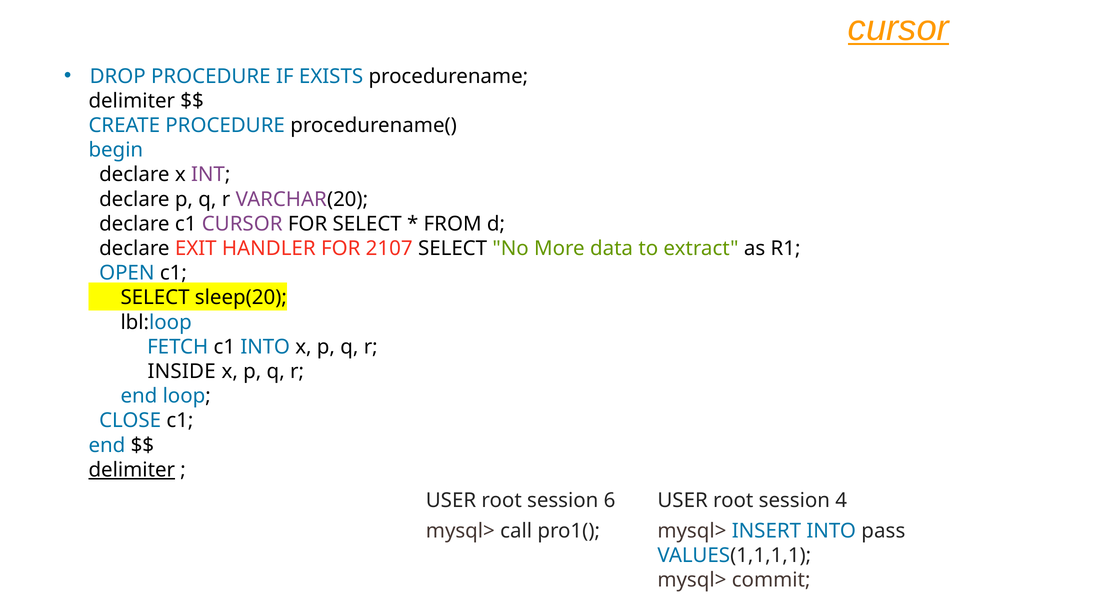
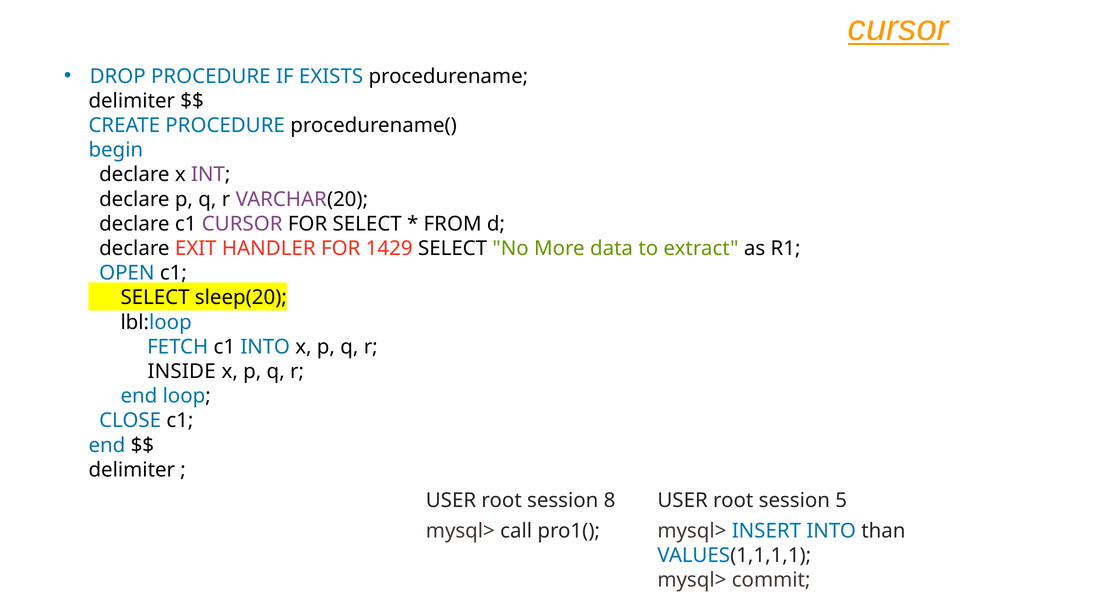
2107: 2107 -> 1429 (389, 249)
delimiter underline: present -> none (132, 470)
6: 6 -> 8 (610, 501)
4: 4 -> 5 (841, 501)
pass: pass -> than (883, 531)
